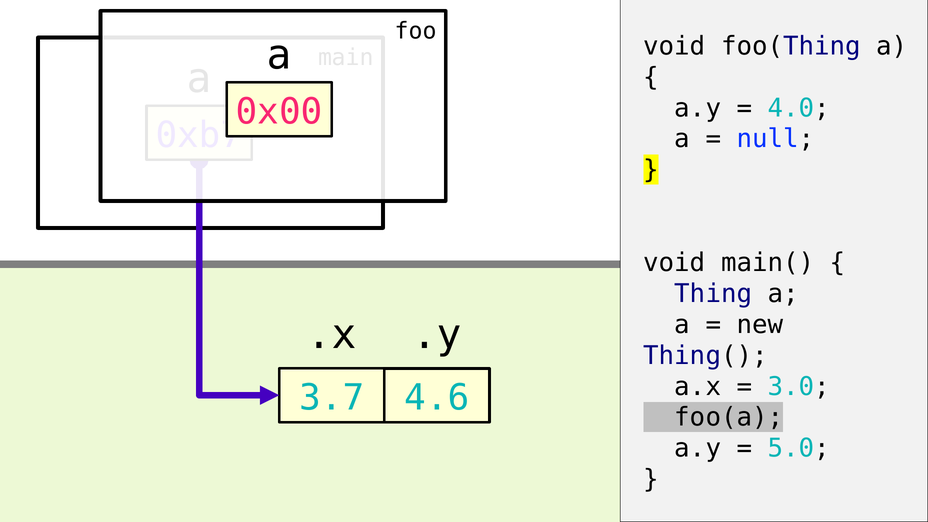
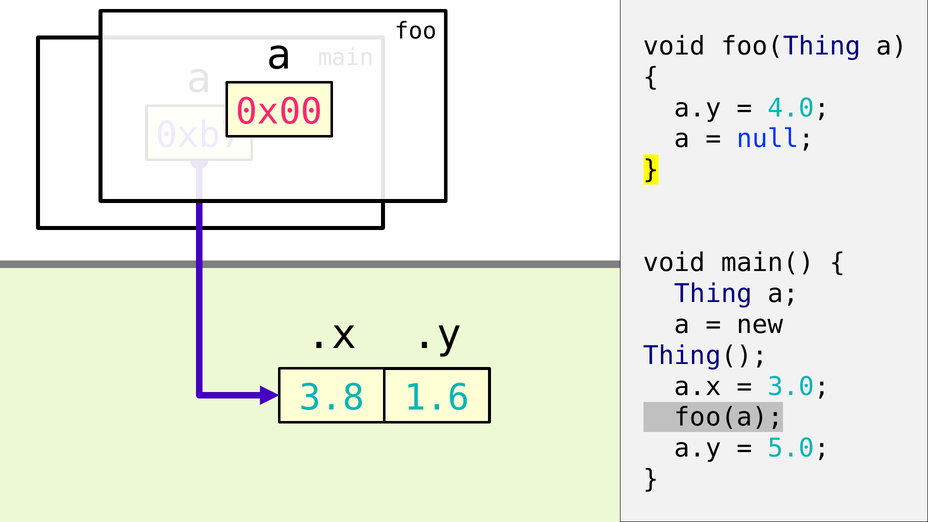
3.7: 3.7 -> 3.8 (332, 398)
4.6: 4.6 -> 1.6 (437, 398)
